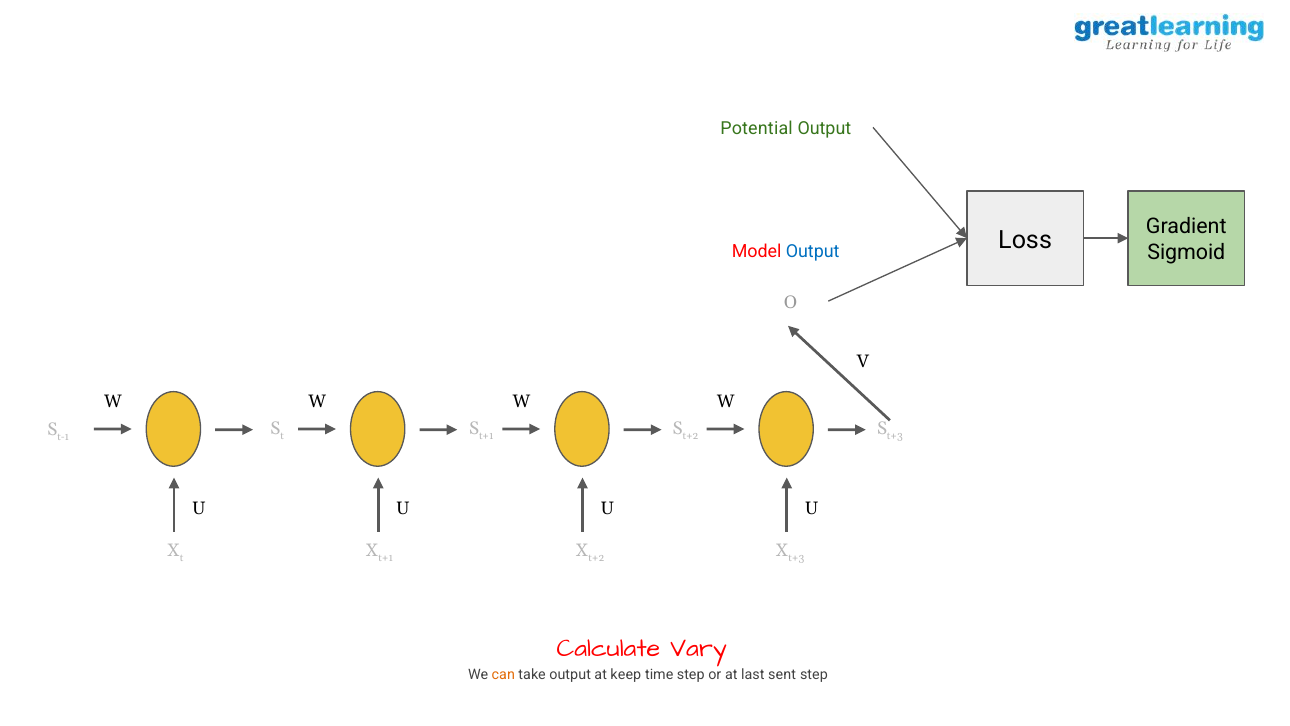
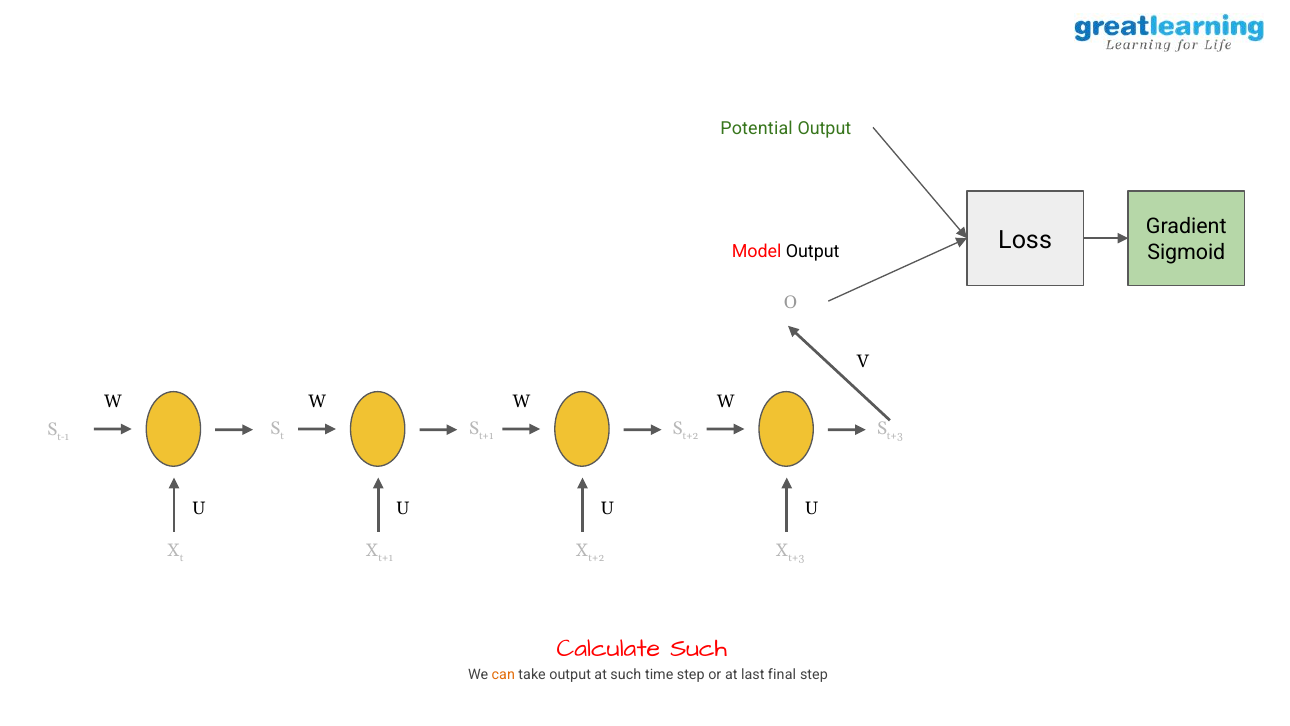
Output colour: blue -> black (813, 251)
Calculate Vary: Vary -> Such (699, 648)
at keep: keep -> such (626, 675)
sent: sent -> final (782, 675)
